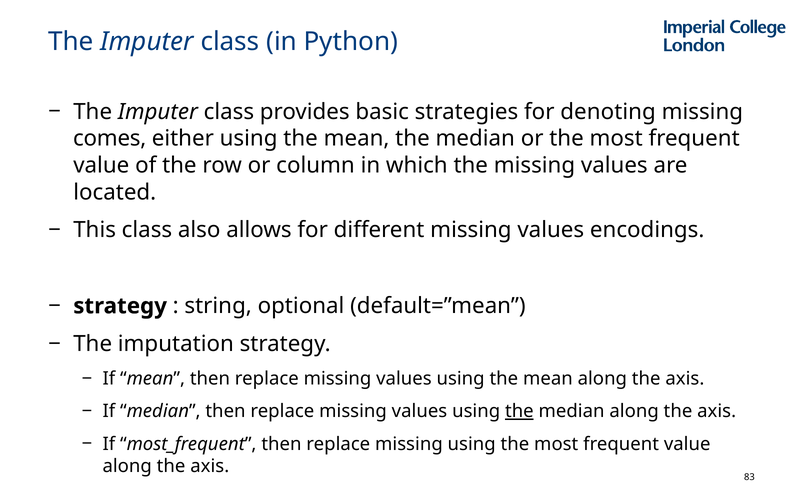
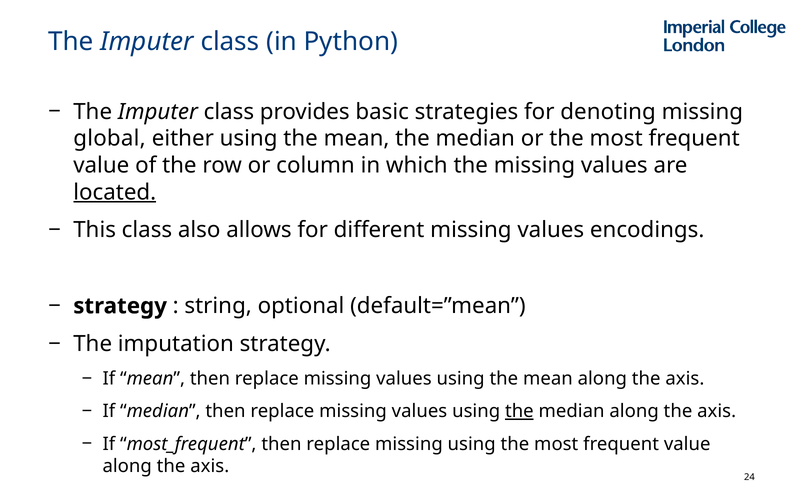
comes: comes -> global (109, 139)
located underline: none -> present (115, 192)
83: 83 -> 24 (749, 477)
